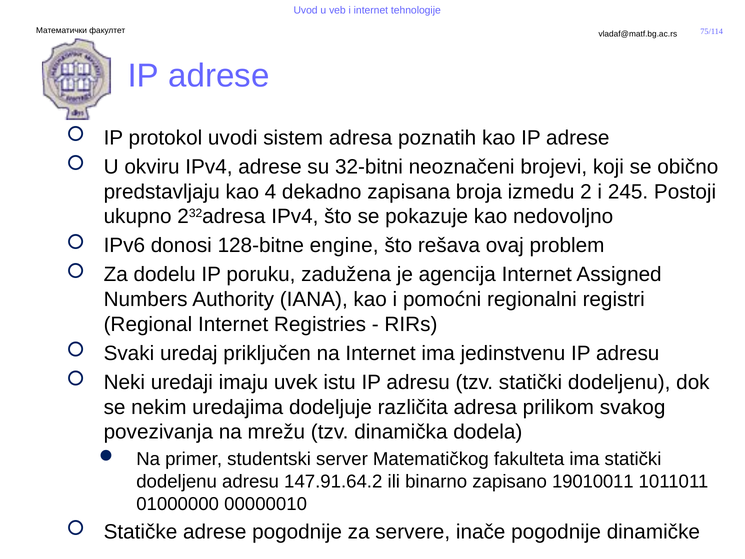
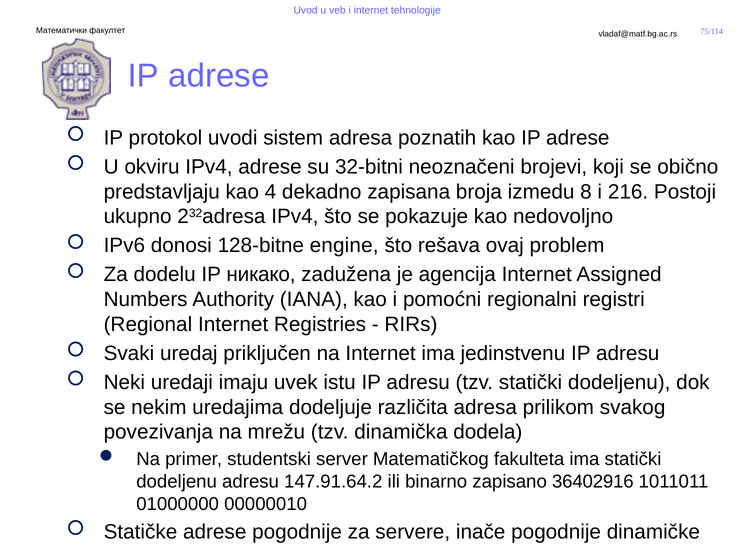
2: 2 -> 8 (586, 192)
245: 245 -> 216 (628, 192)
poruku: poruku -> никако (261, 275)
19010011: 19010011 -> 36402916 (593, 481)
